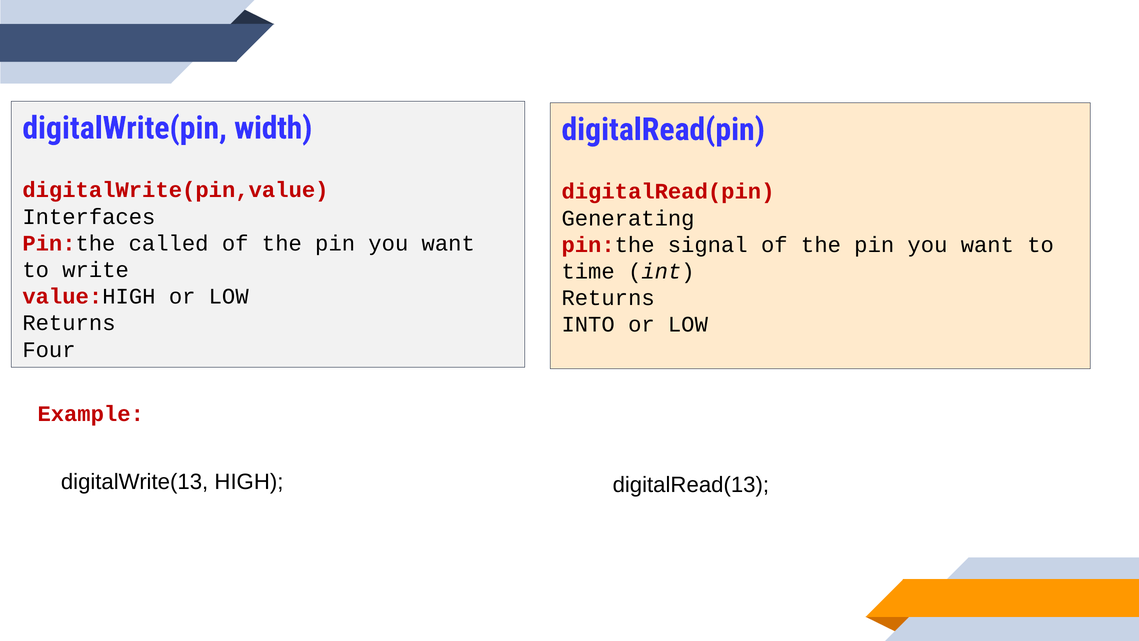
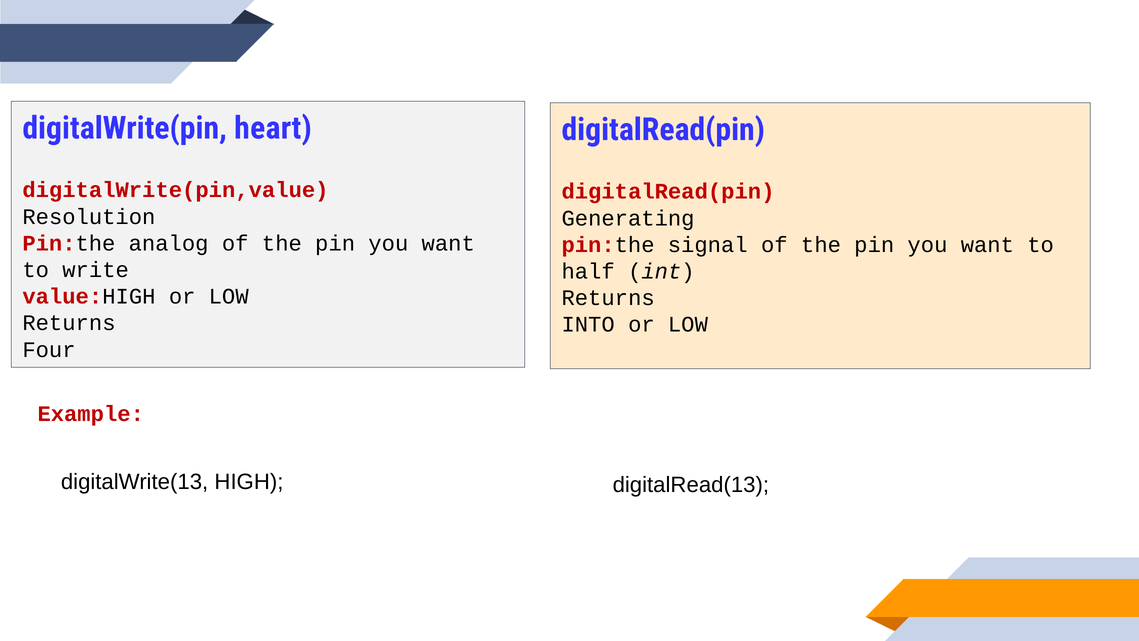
width: width -> heart (273, 128)
Interfaces: Interfaces -> Resolution (89, 217)
called: called -> analog (169, 243)
time: time -> half (588, 271)
